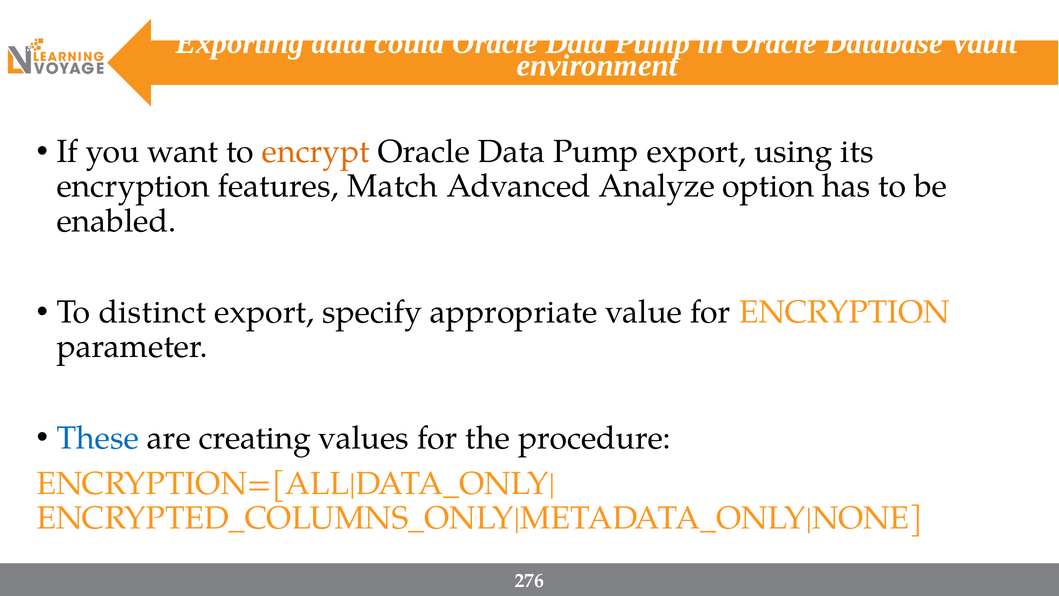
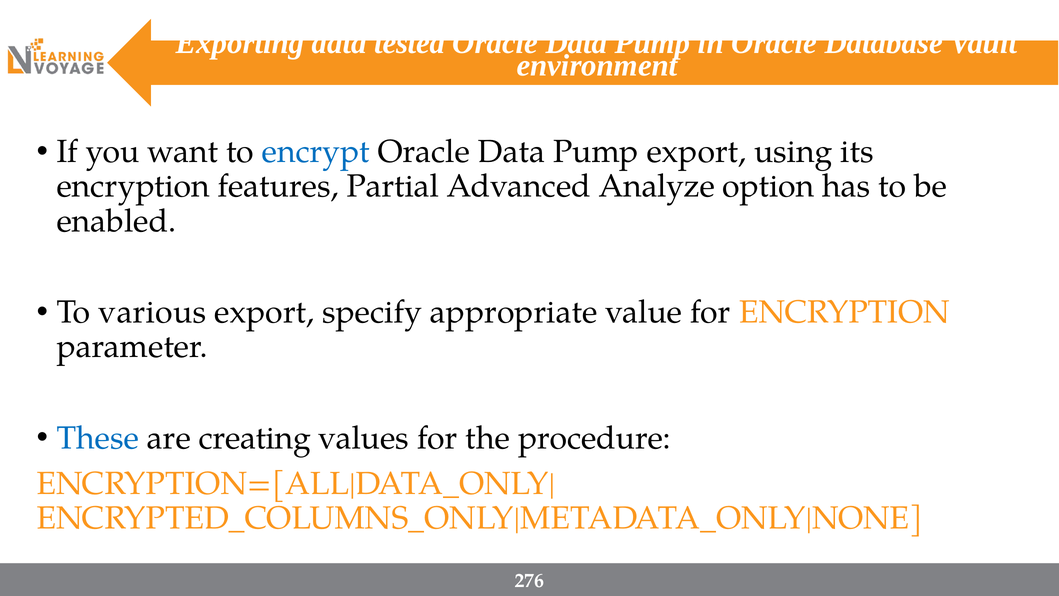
could: could -> tested (410, 43)
encrypt colour: orange -> blue (316, 152)
Match: Match -> Partial (393, 186)
distinct: distinct -> various (152, 312)
